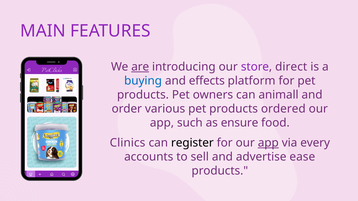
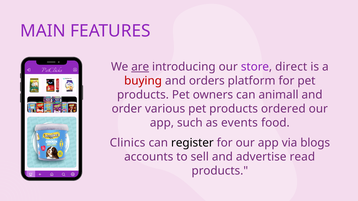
buying colour: blue -> red (143, 81)
effects: effects -> orders (207, 81)
ensure: ensure -> events (239, 123)
app underline: present -> none (268, 143)
every: every -> blogs (315, 143)
ease: ease -> read (302, 157)
